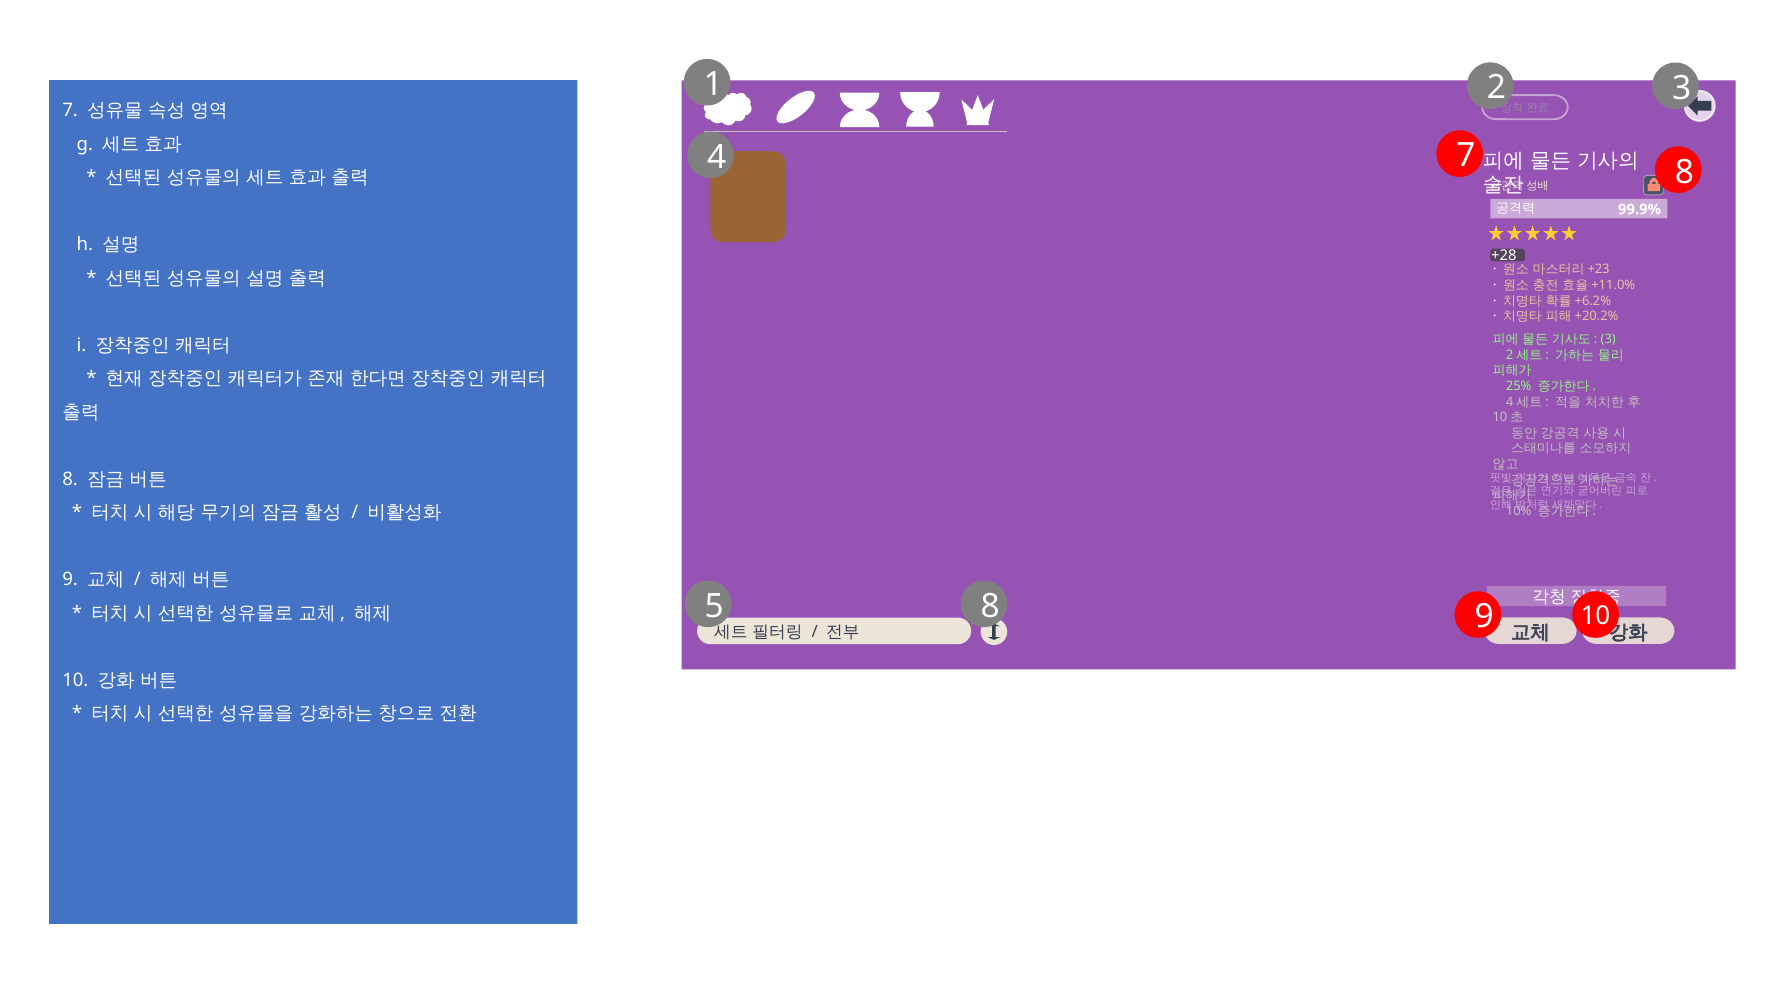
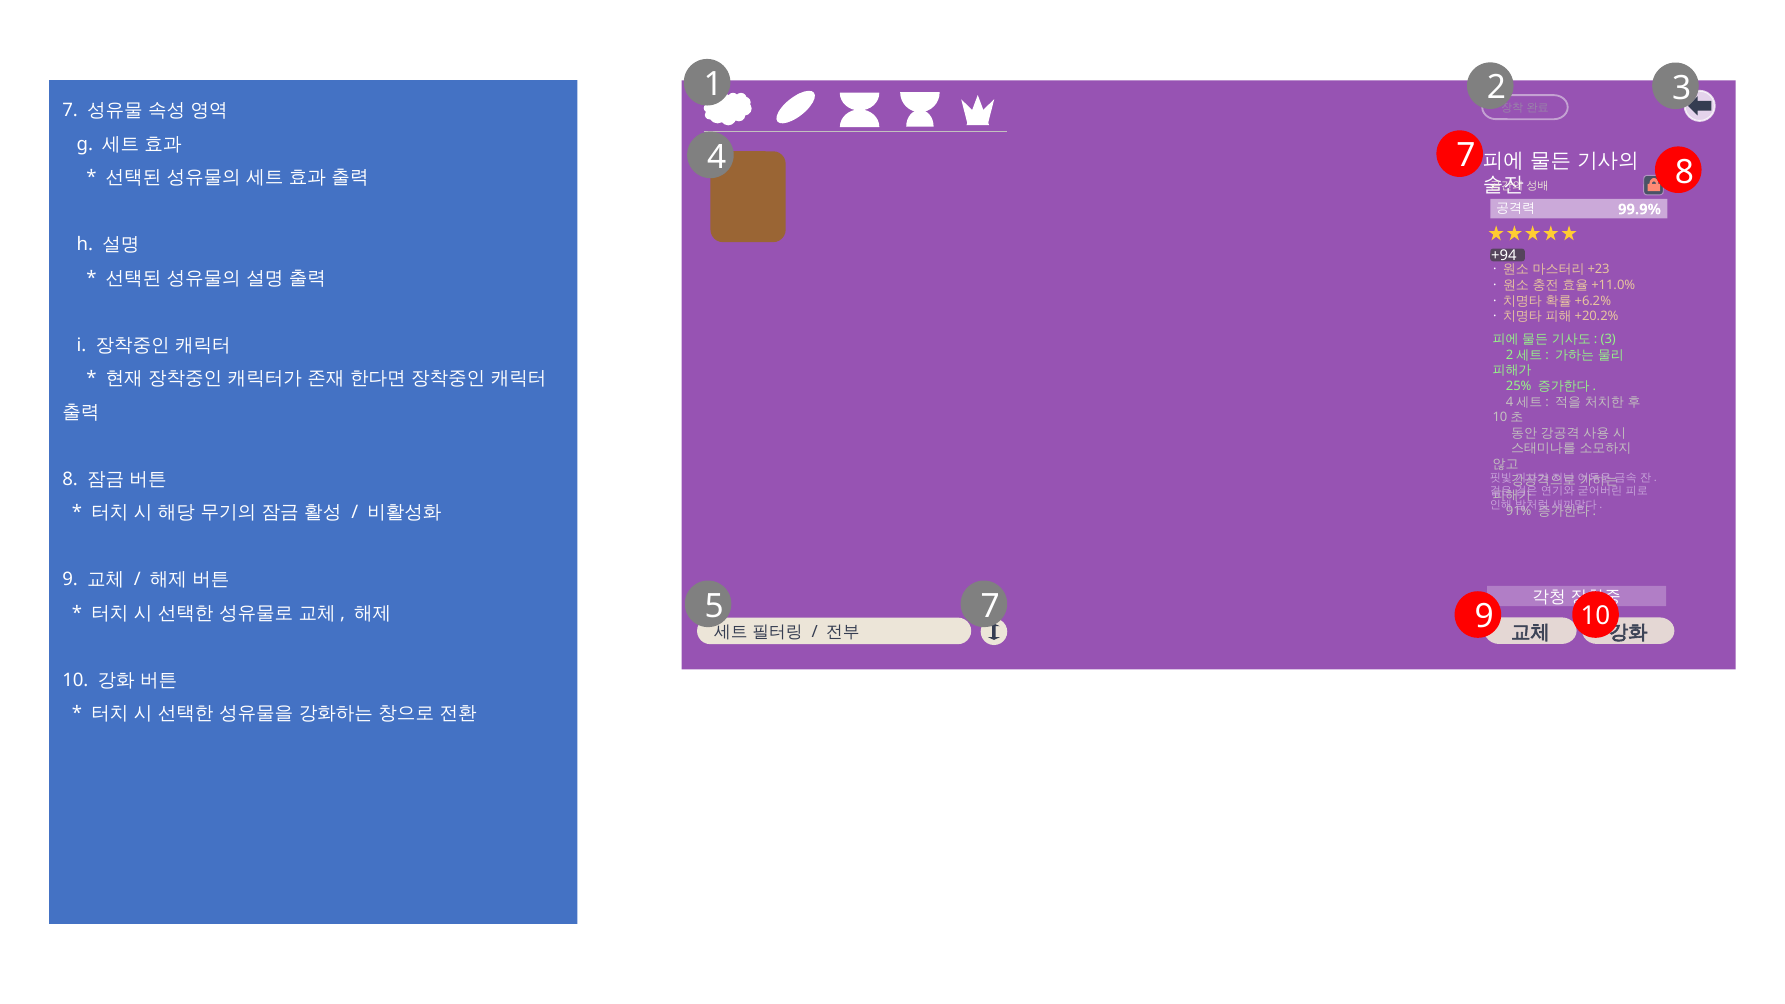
+28: +28 -> +94 (1504, 256)
10%: 10% -> 91% (1519, 511)
5 8: 8 -> 7 (990, 606)
